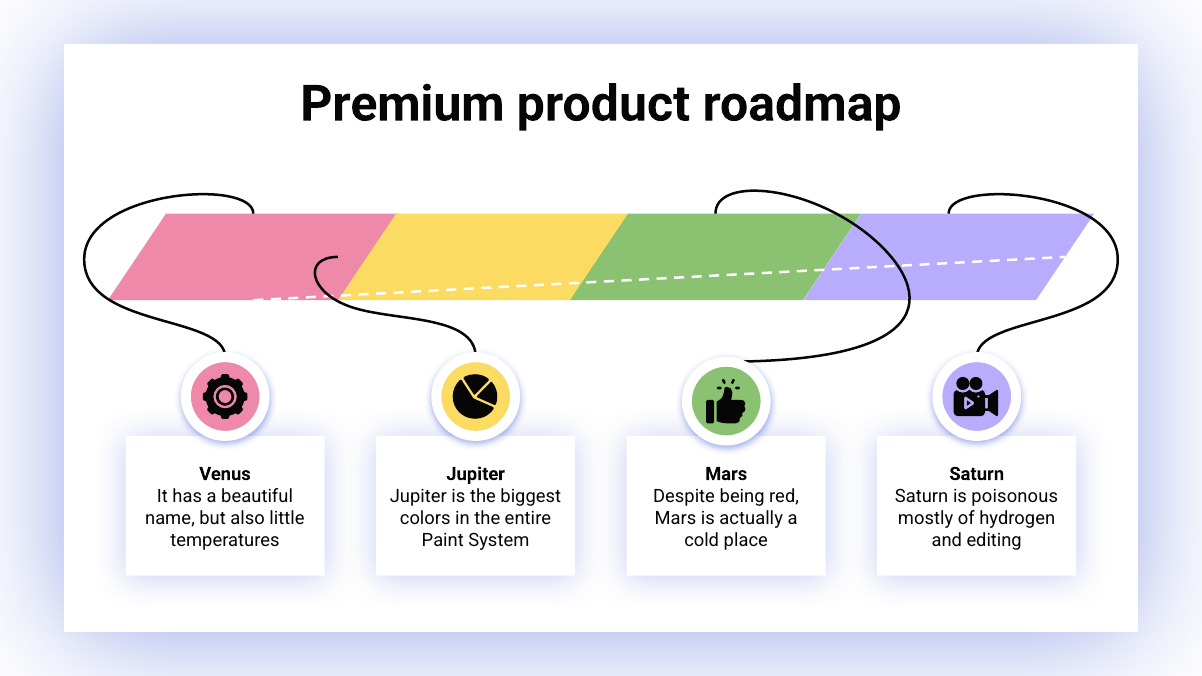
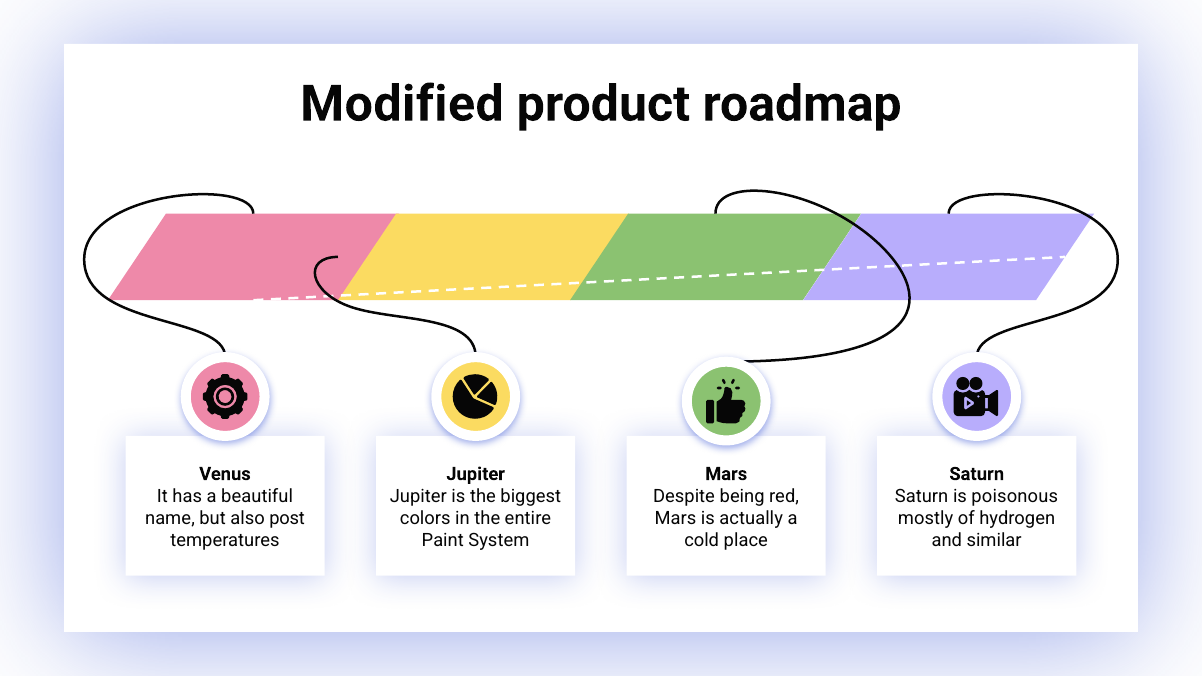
Premium: Premium -> Modified (402, 104)
little: little -> post (287, 518)
editing: editing -> similar (994, 540)
